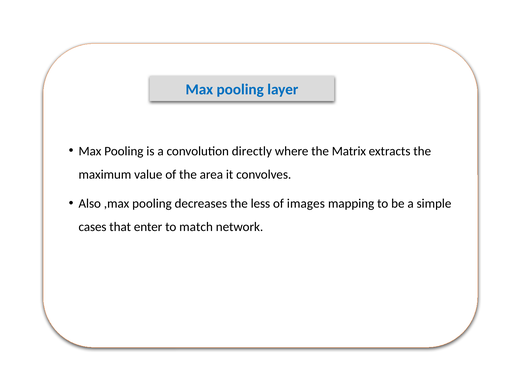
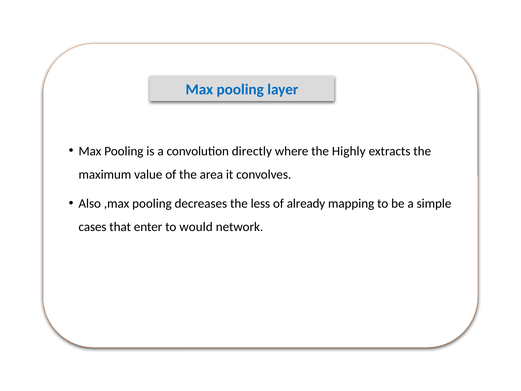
Matrix: Matrix -> Highly (349, 151)
images: images -> already (306, 203)
match: match -> would (196, 227)
